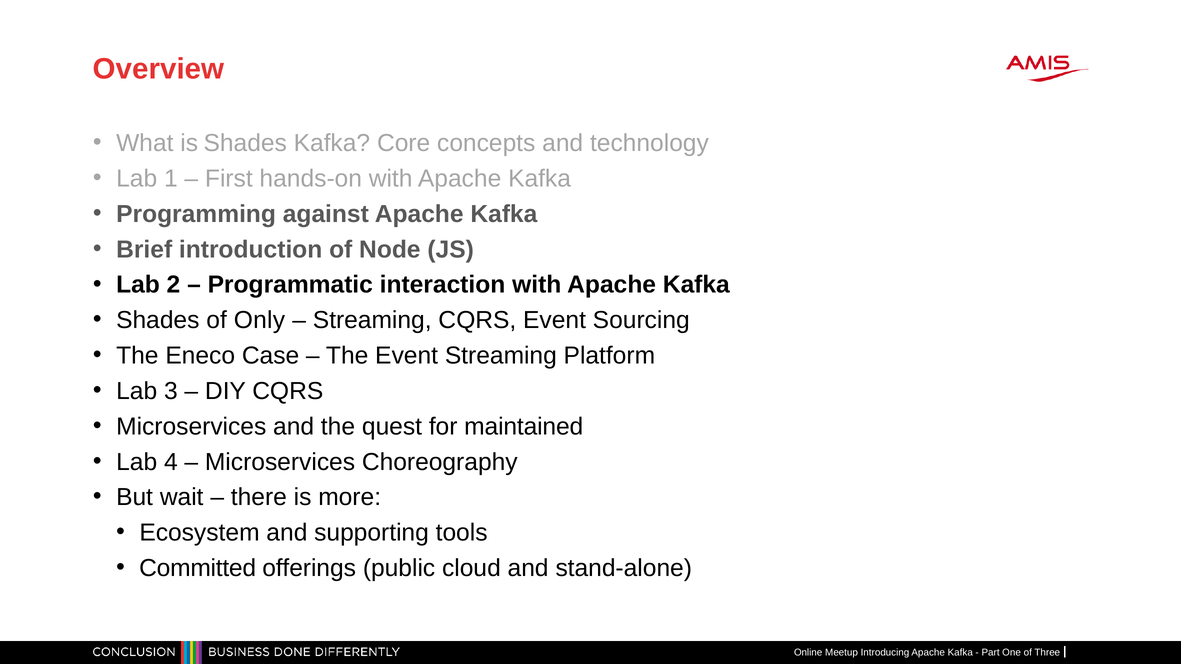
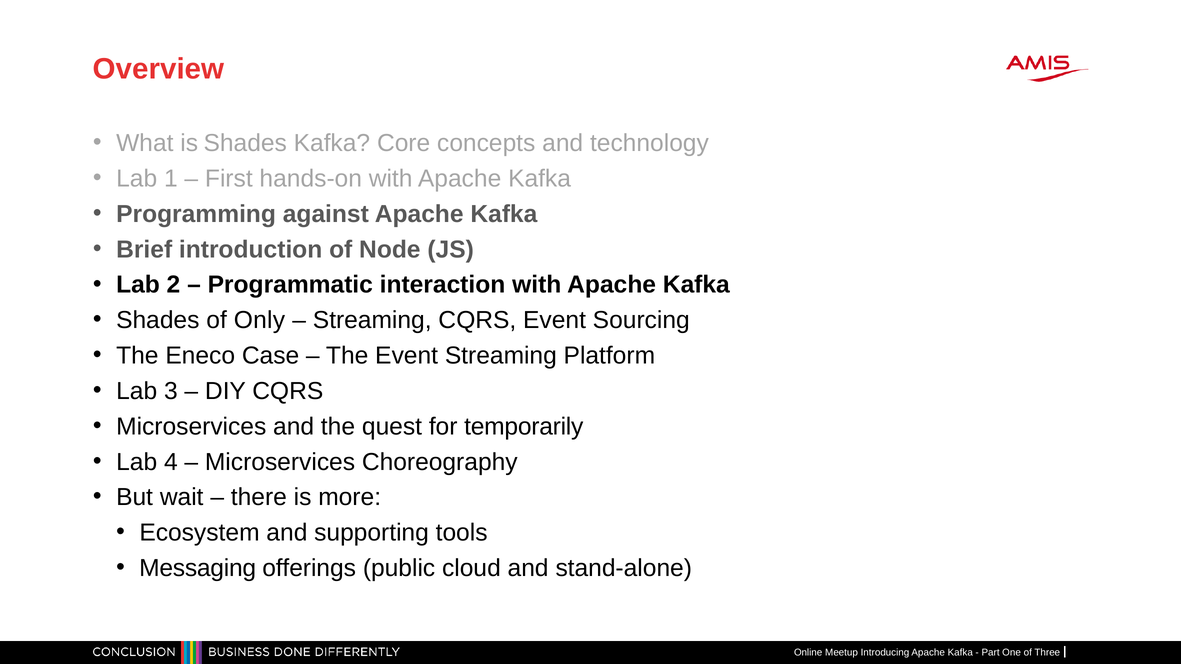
maintained: maintained -> temporarily (524, 427)
Committed: Committed -> Messaging (198, 568)
